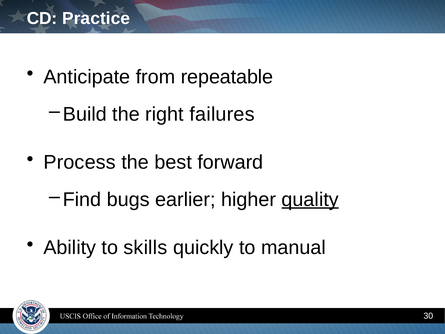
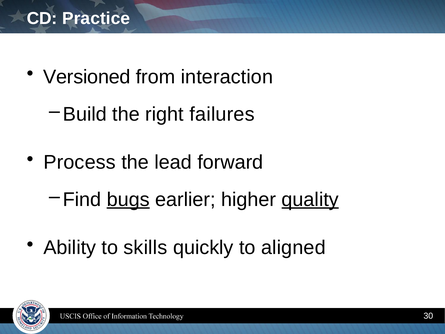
Anticipate: Anticipate -> Versioned (87, 77)
repeatable: repeatable -> interaction (227, 77)
best: best -> lead (173, 162)
bugs underline: none -> present (128, 199)
manual: manual -> aligned (293, 248)
